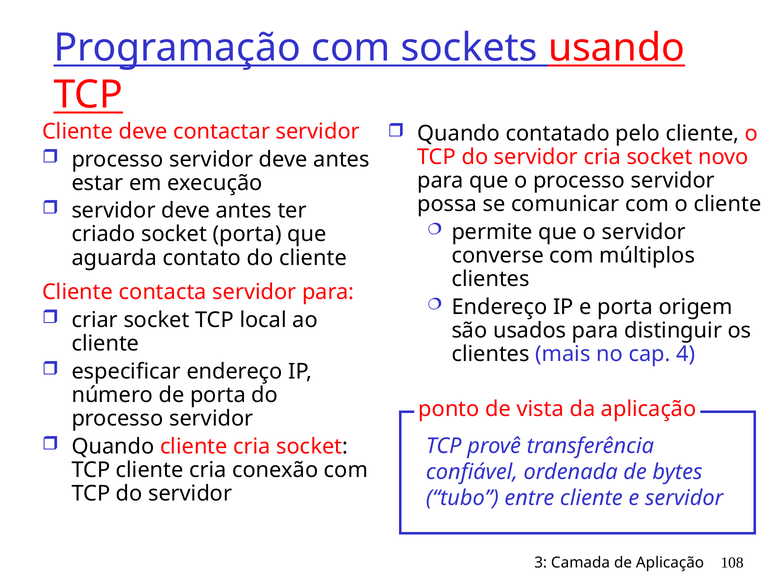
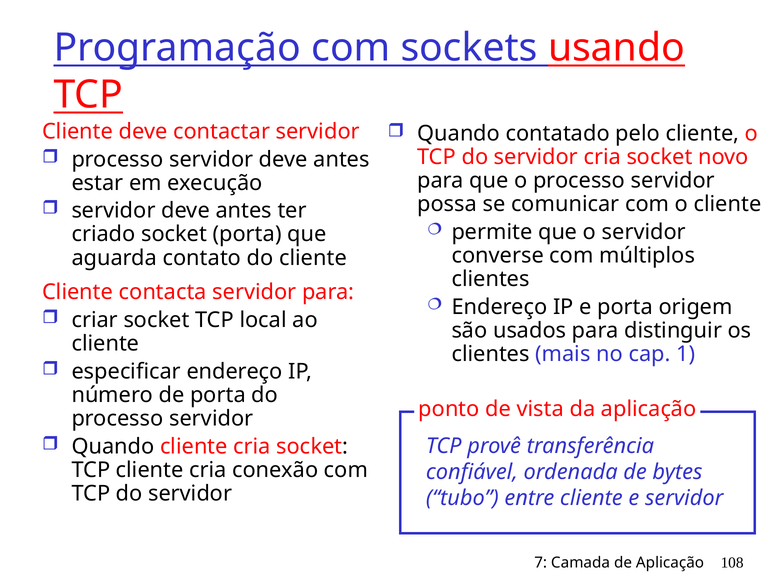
4: 4 -> 1 (686, 354)
3: 3 -> 7 (541, 563)
